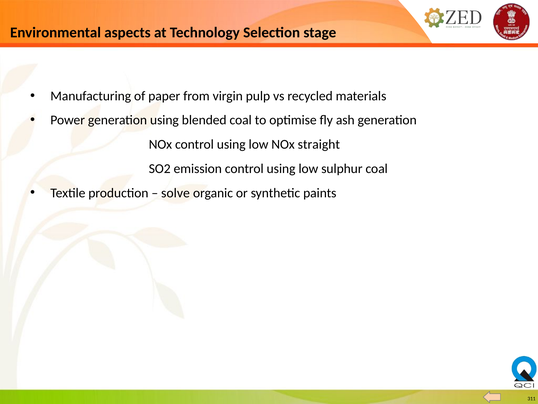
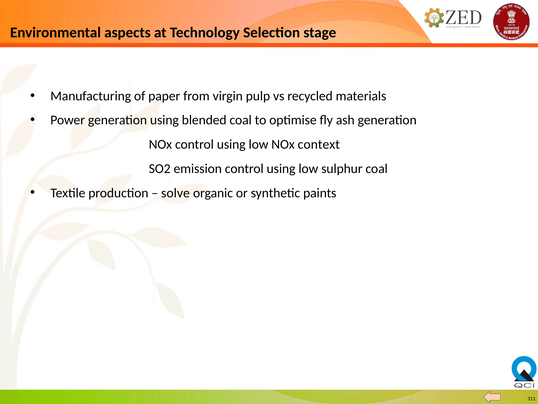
straight: straight -> context (319, 144)
